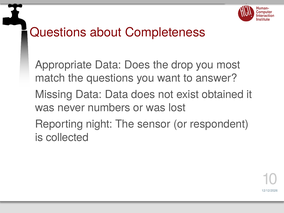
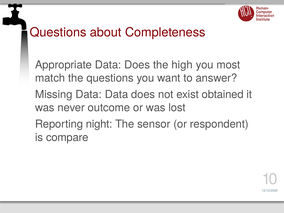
drop: drop -> high (182, 65)
numbers: numbers -> outcome (109, 108)
collected: collected -> compare (67, 137)
